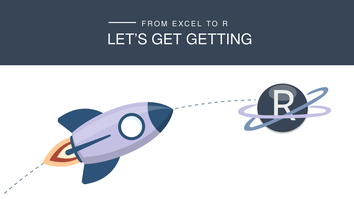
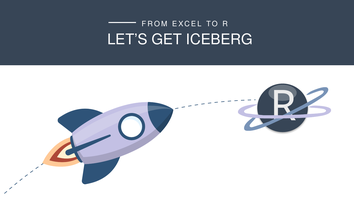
GETTING: GETTING -> ICEBERG (219, 40)
